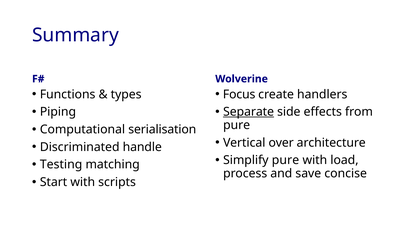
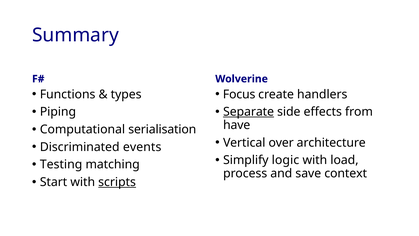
pure: pure -> have (237, 125)
handle: handle -> events (142, 147)
Simplify pure: pure -> logic (285, 160)
concise: concise -> context (346, 173)
scripts underline: none -> present (117, 182)
